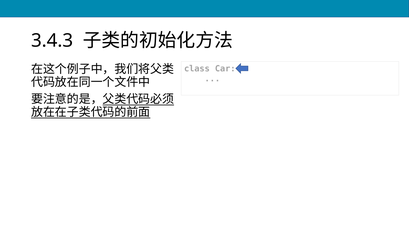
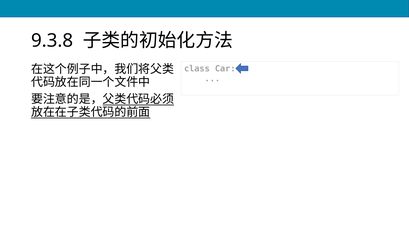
3.4.3: 3.4.3 -> 9.3.8 (52, 41)
